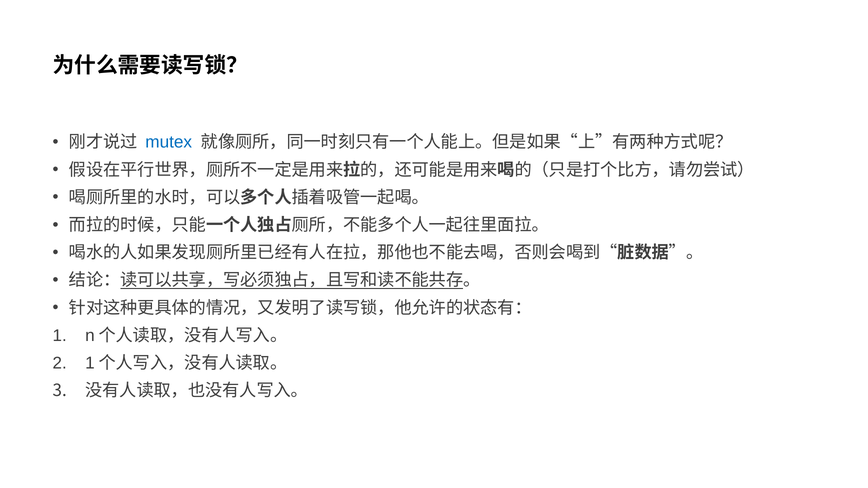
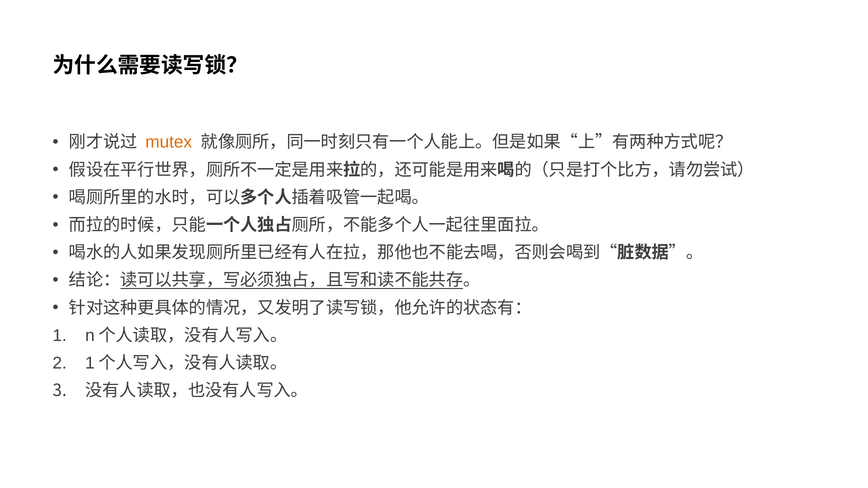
mutex colour: blue -> orange (169, 142)
